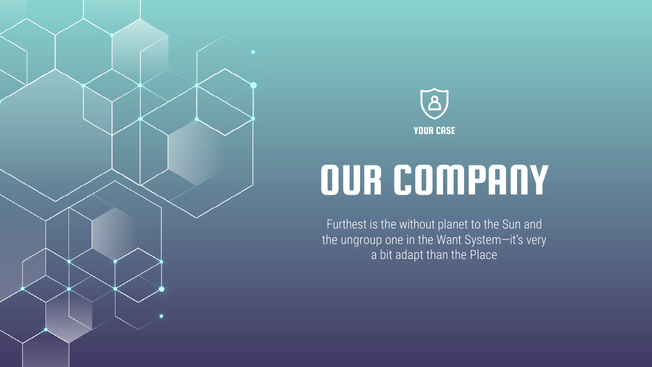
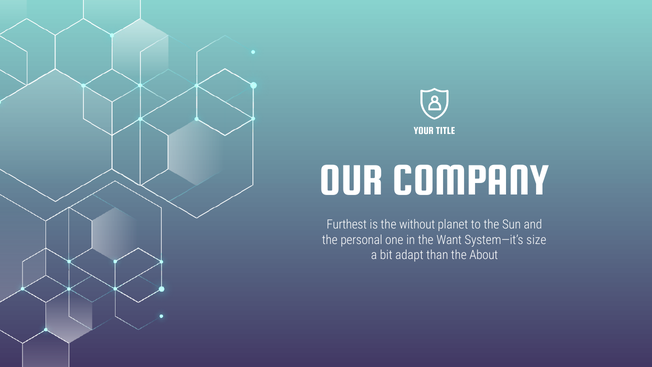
CASE: CASE -> TITLE (445, 131)
ungroup: ungroup -> personal (361, 240)
very: very -> size (536, 240)
Place: Place -> About (484, 255)
